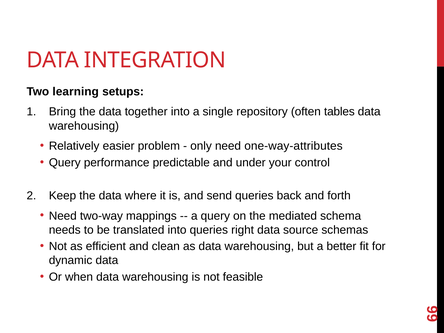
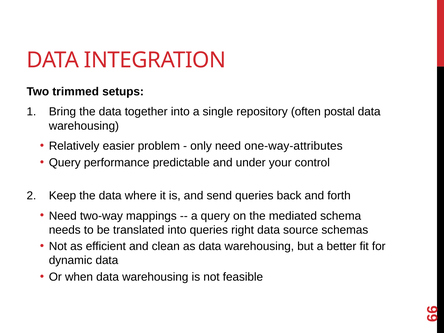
learning: learning -> trimmed (76, 92)
tables: tables -> postal (339, 112)
